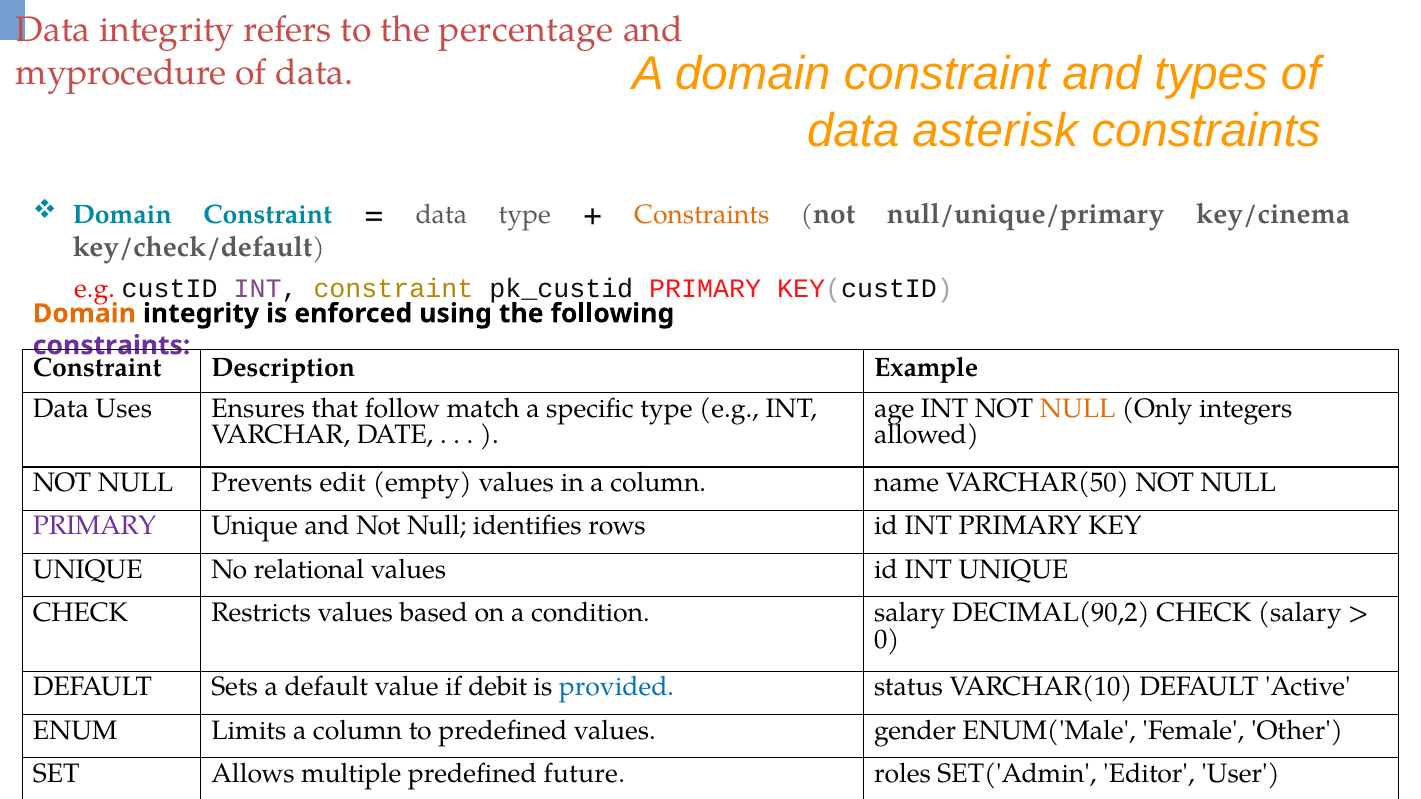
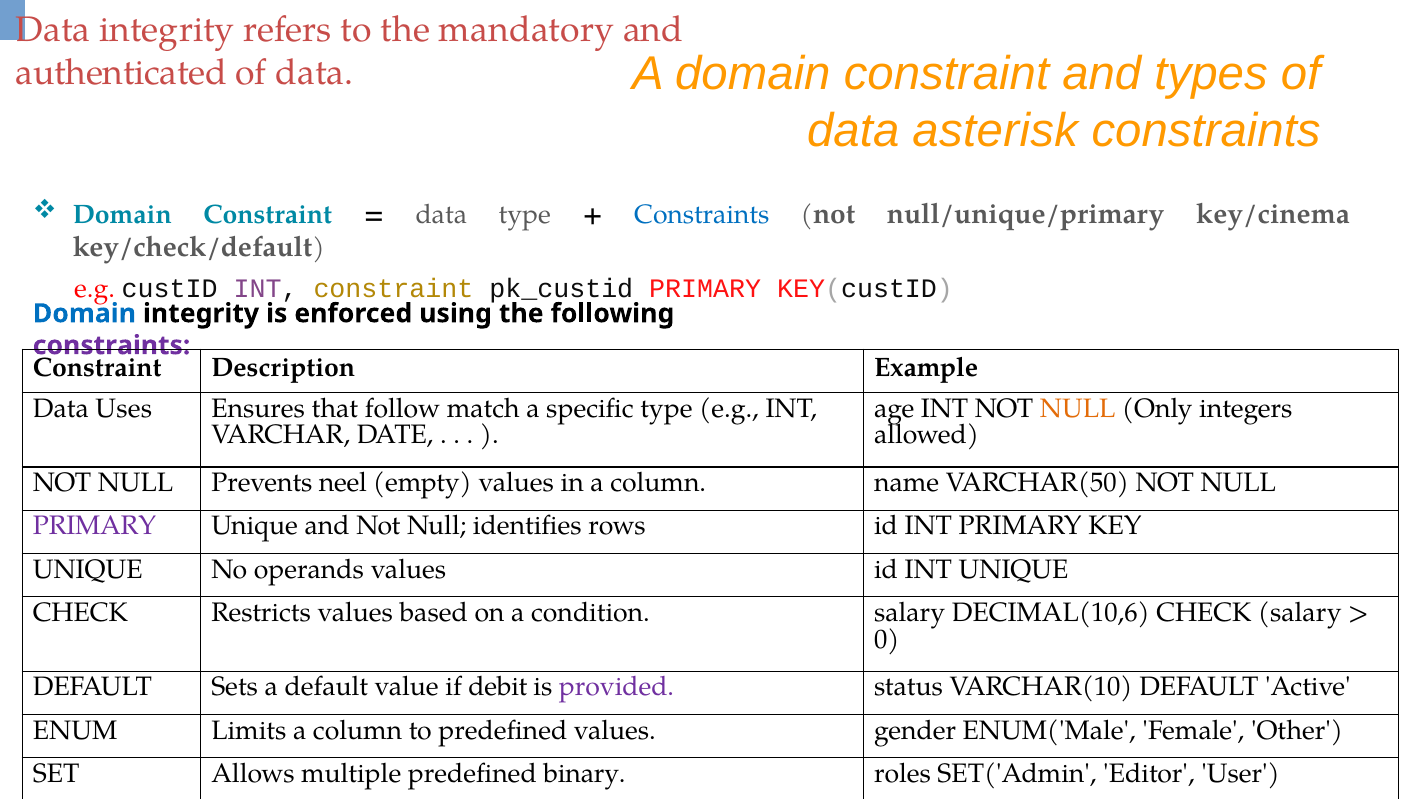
percentage: percentage -> mandatory (527, 30)
myprocedure: myprocedure -> authenticated (121, 73)
Constraints colour: orange -> blue (702, 214)
Domain colour: orange -> blue (84, 314)
edit: edit -> neel (343, 483)
relational: relational -> operands (309, 569)
DECIMAL(90,2: DECIMAL(90,2 -> DECIMAL(10,6 (1051, 613)
provided colour: blue -> purple (617, 687)
future: future -> binary (585, 774)
